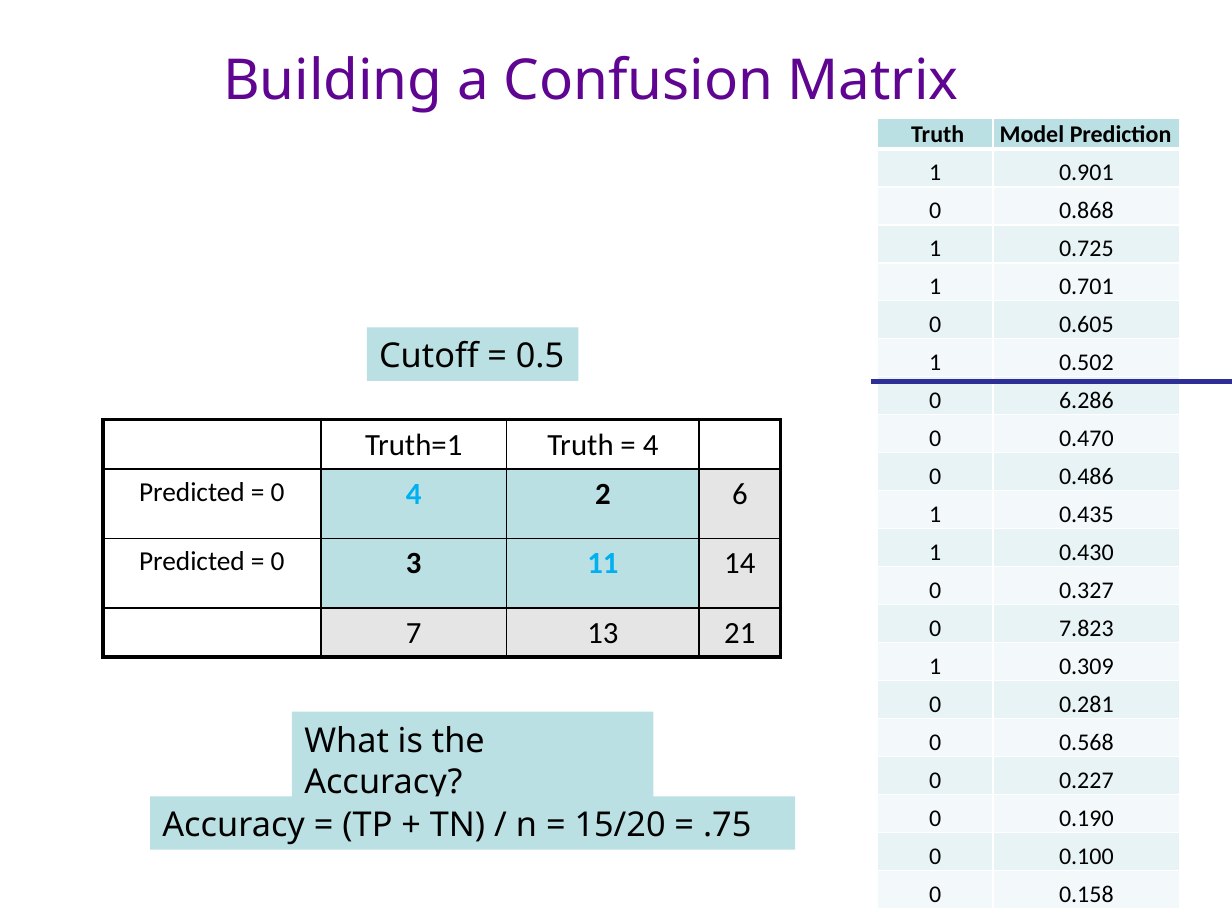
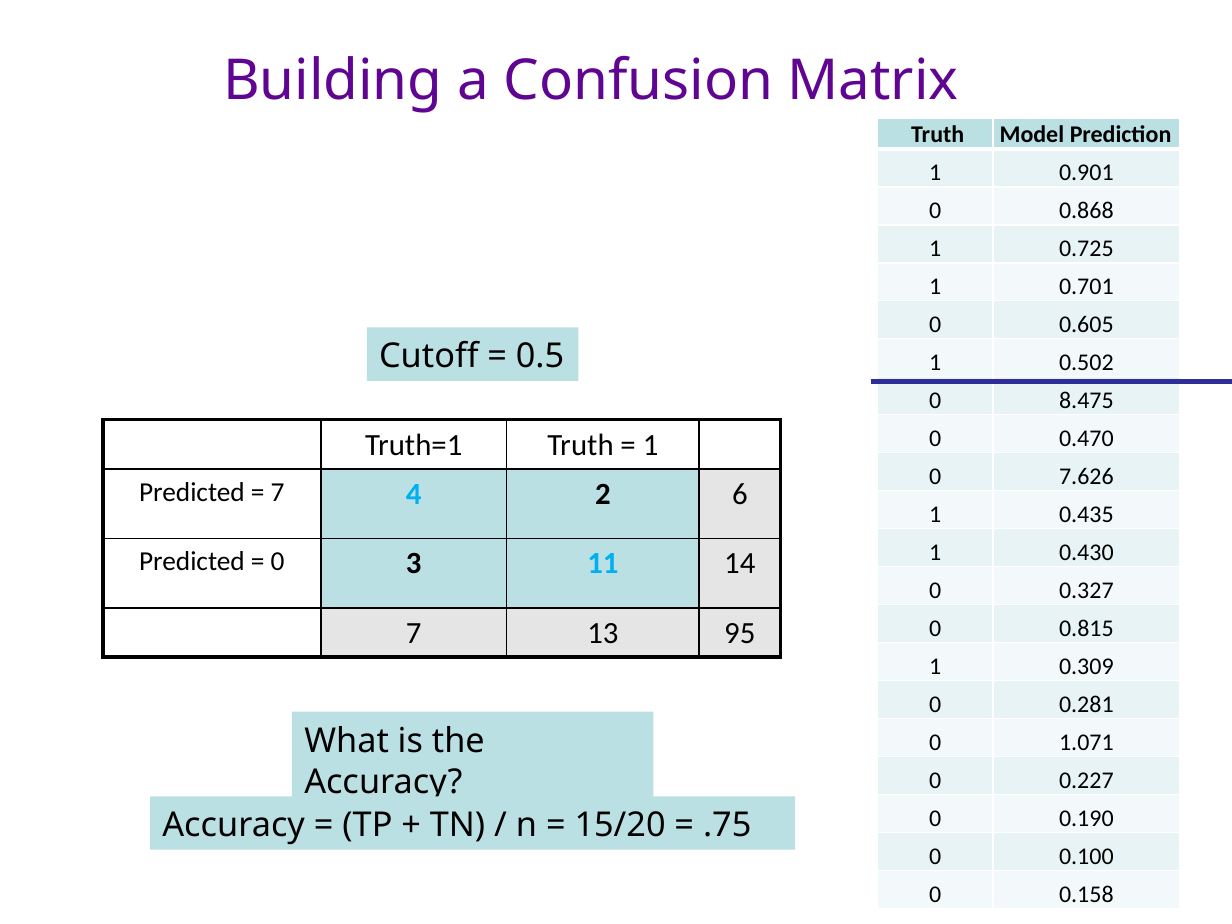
6.286: 6.286 -> 8.475 (1086, 400)
4: 4 -> 1 (651, 445)
0.486: 0.486 -> 7.626 (1086, 476)
0: 0 -> 7 (278, 492)
7.823: 7.823 -> 0.815 (1086, 628)
21: 21 -> 95 (740, 633)
0.568: 0.568 -> 1.071 (1086, 742)
